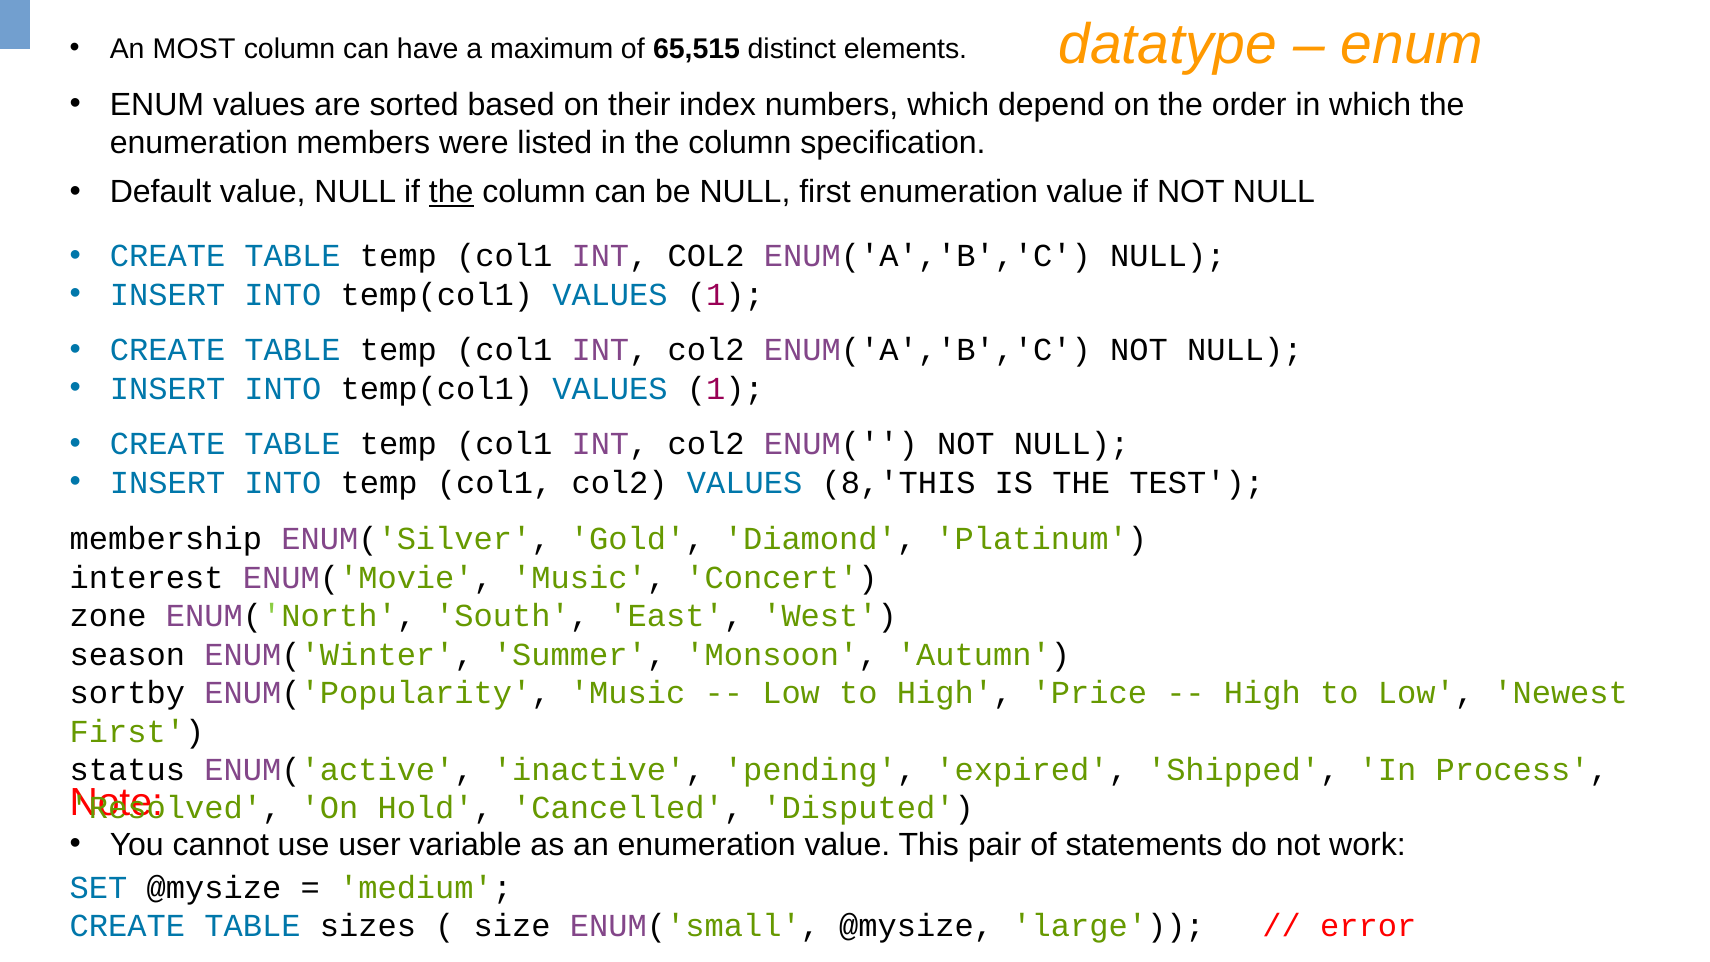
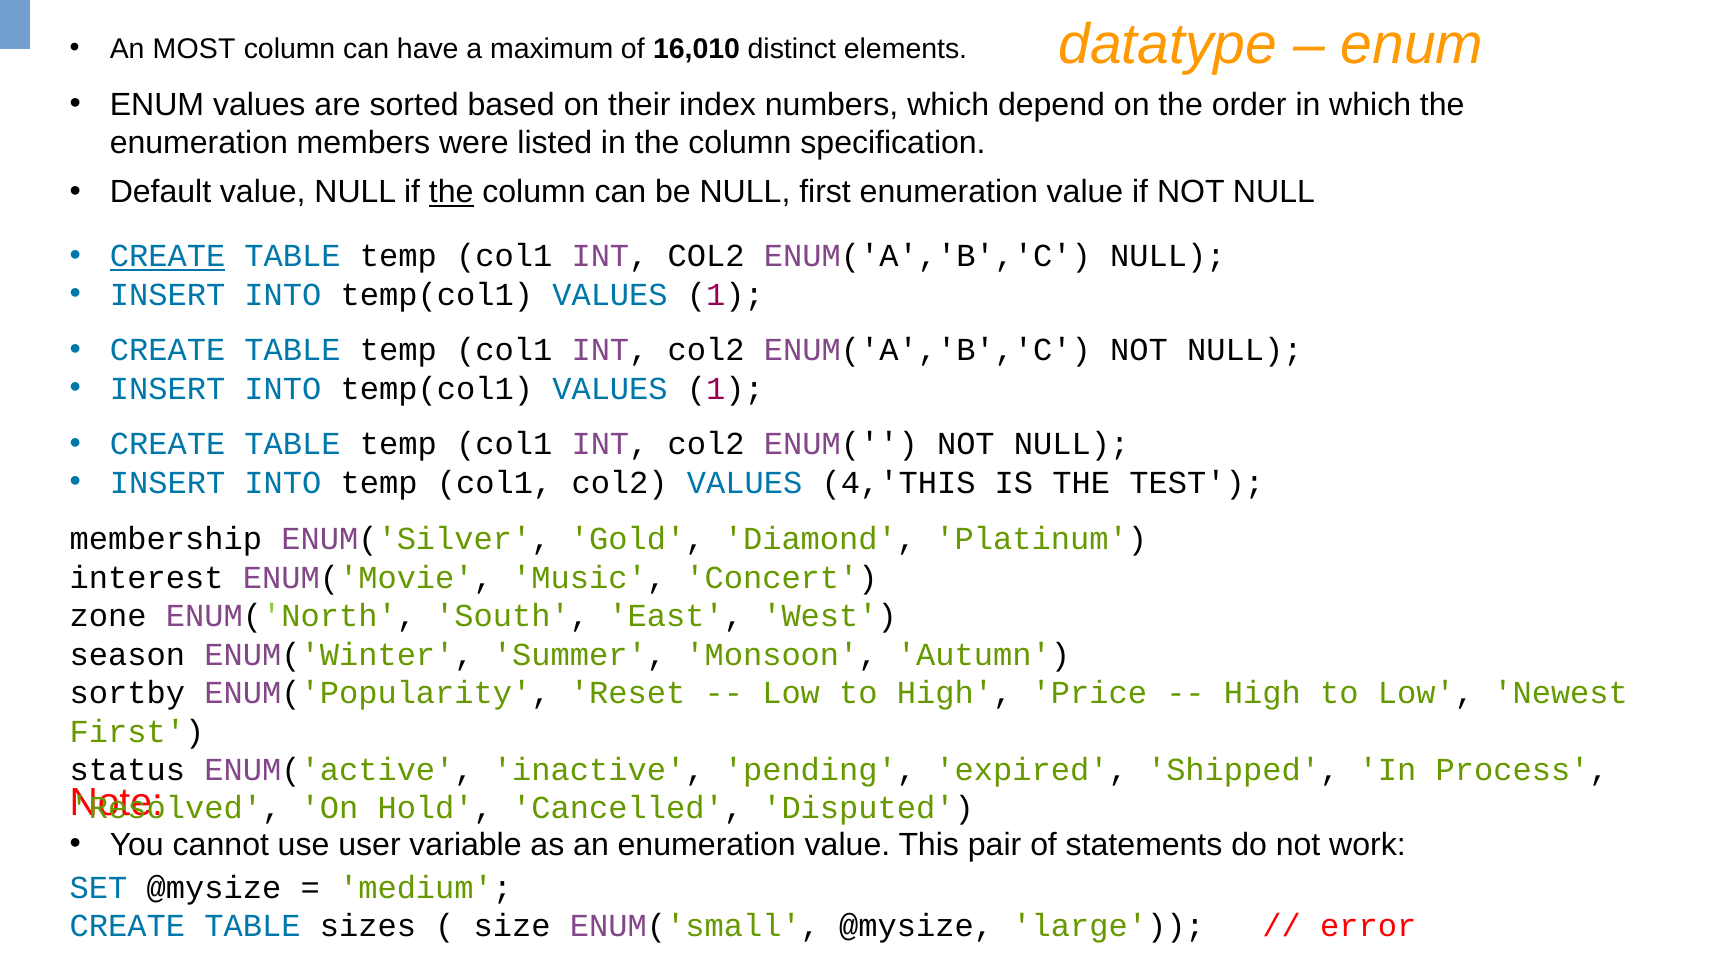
65,515: 65,515 -> 16,010 (697, 49)
CREATE underline: none -> present (168, 256)
8,'THIS: 8,'THIS -> 4,'THIS (899, 483)
ENUM('Popularity Music: Music -> Reset (628, 693)
